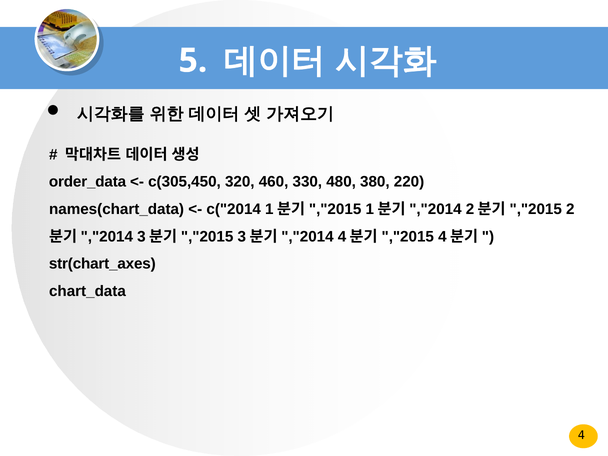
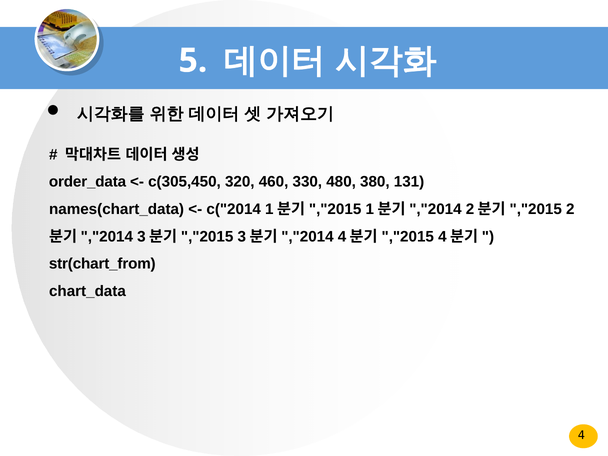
220: 220 -> 131 (409, 182)
str(chart_axes: str(chart_axes -> str(chart_from (102, 264)
